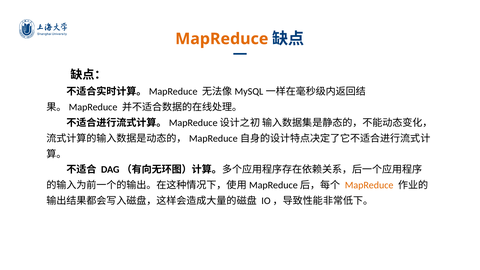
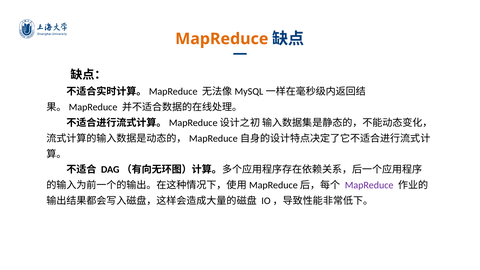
MapReduce colour: orange -> purple (369, 185)
